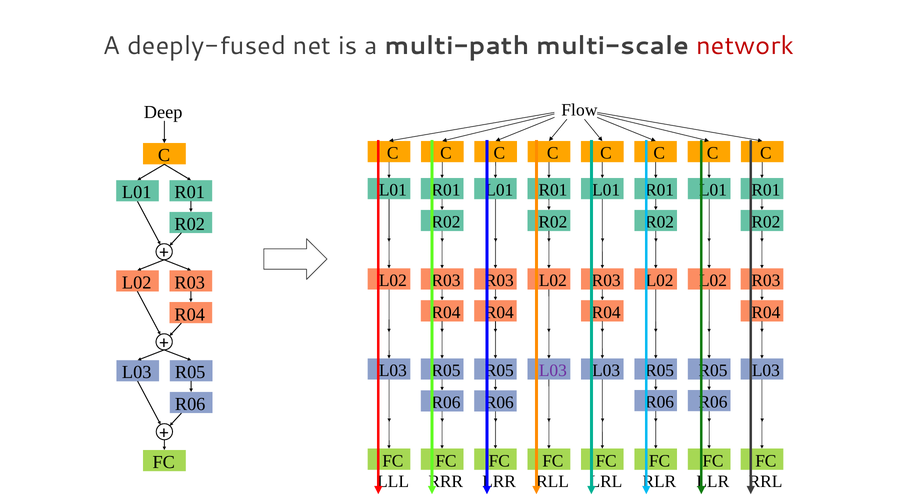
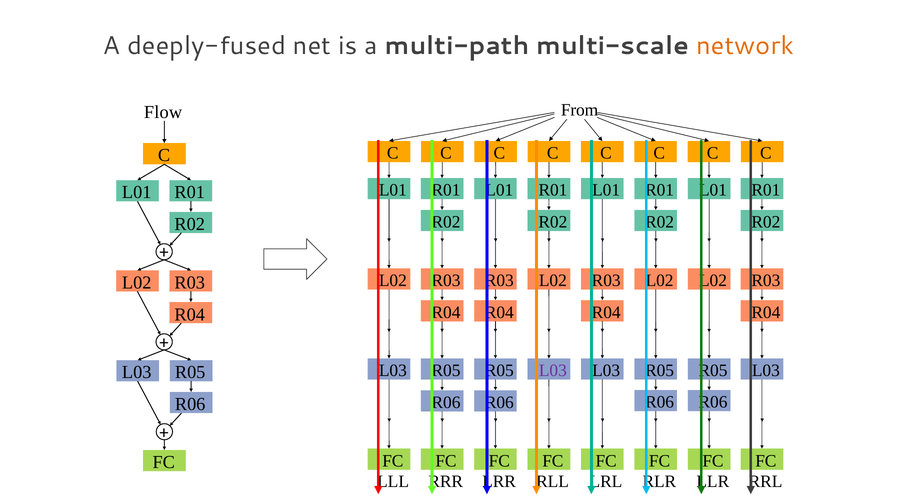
network colour: red -> orange (745, 46)
Flow: Flow -> From (580, 110)
Deep: Deep -> Flow (163, 112)
